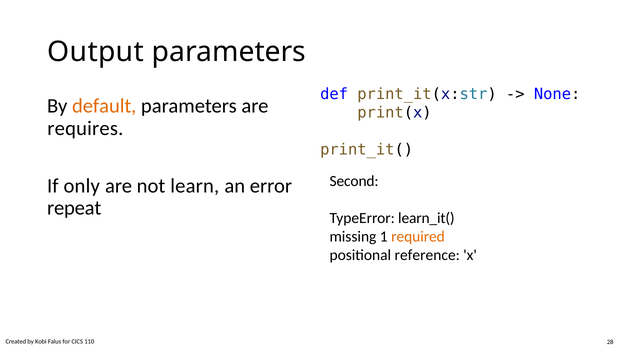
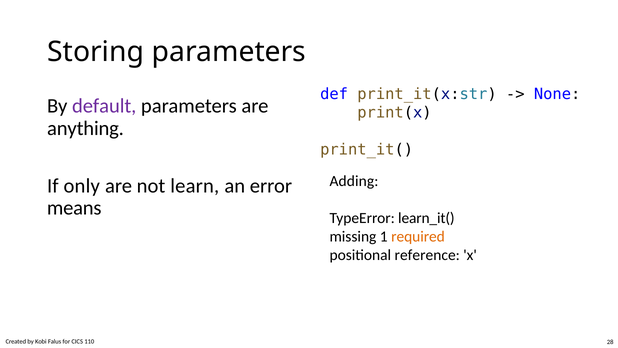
Output: Output -> Storing (96, 52)
default colour: orange -> purple (104, 106)
requires: requires -> anything (86, 128)
Second: Second -> Adding (354, 181)
repeat: repeat -> means (74, 208)
